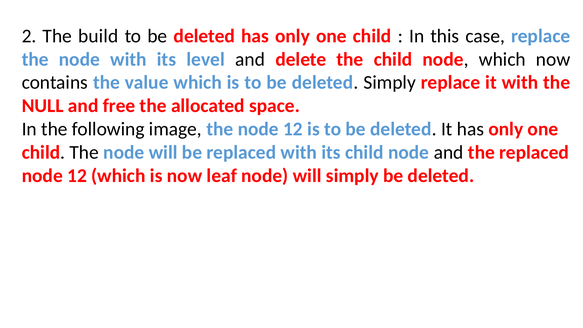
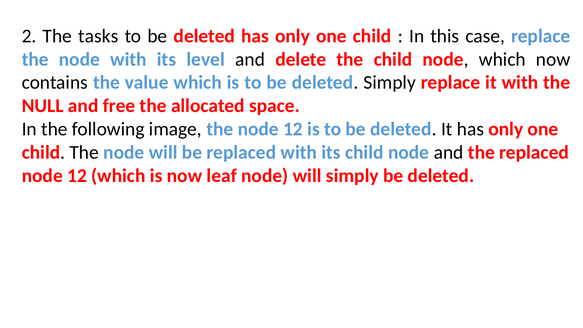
build: build -> tasks (98, 36)
